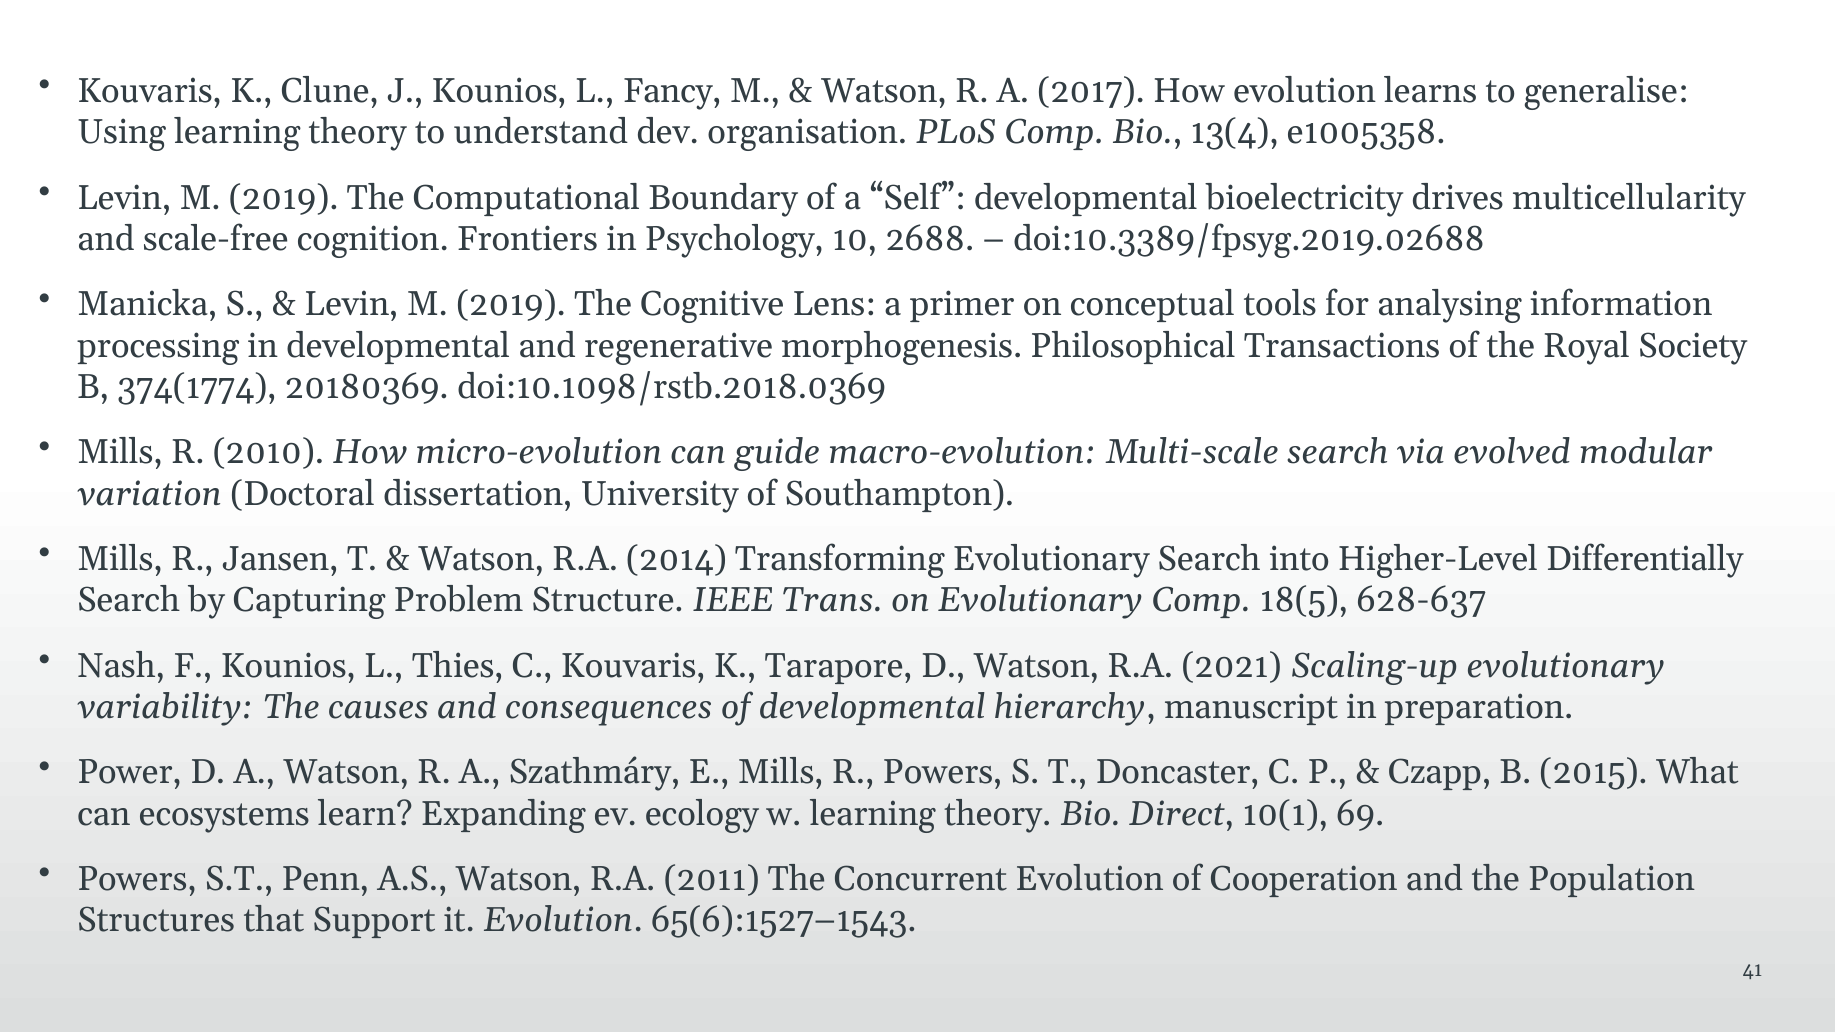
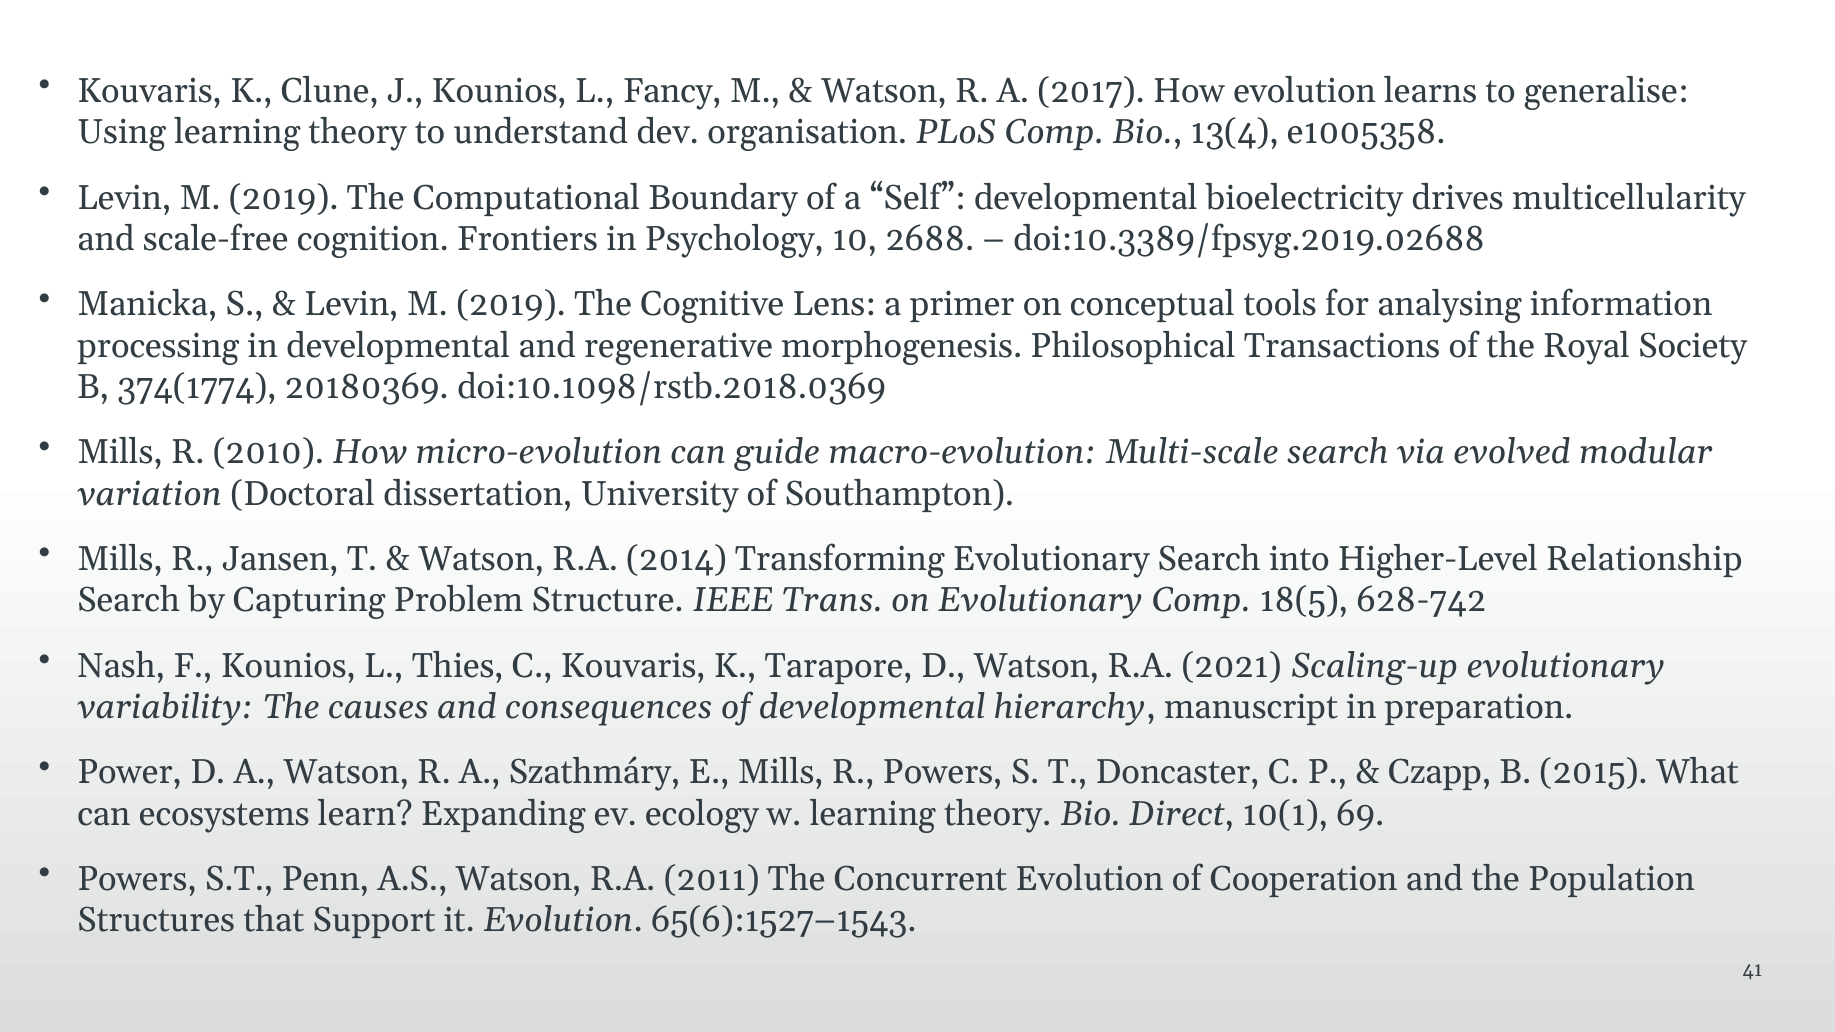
Differentially: Differentially -> Relationship (1644, 559)
628-637: 628-637 -> 628-742 (1421, 601)
